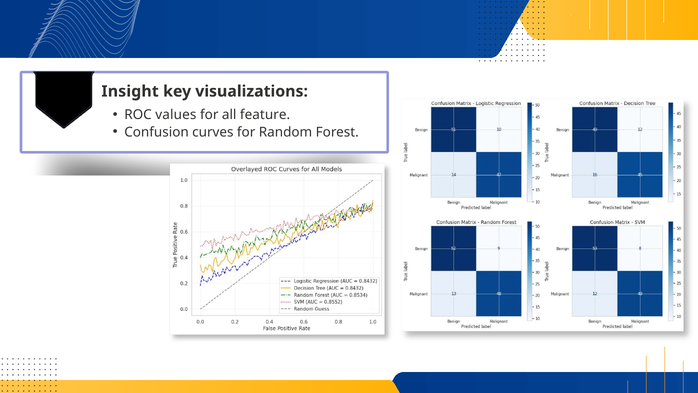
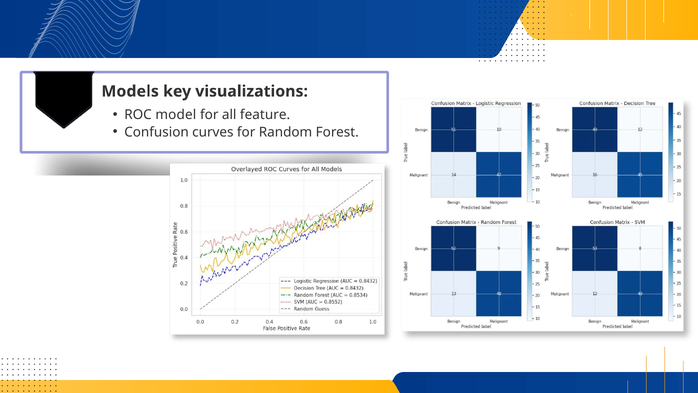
Insight: Insight -> Models (130, 91)
values: values -> model (176, 115)
